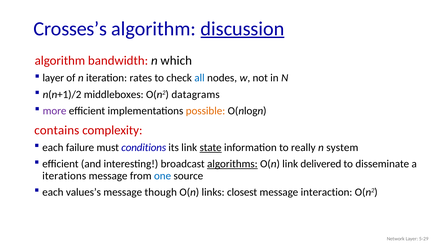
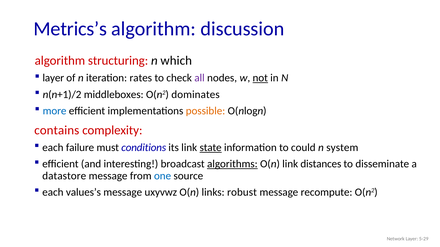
Crosses’s: Crosses’s -> Metrics’s (70, 29)
discussion underline: present -> none (242, 29)
bandwidth: bandwidth -> structuring (118, 61)
all colour: blue -> purple (200, 78)
not underline: none -> present (260, 78)
datagrams: datagrams -> dominates (196, 95)
more colour: purple -> blue (55, 111)
really: really -> could (303, 148)
delivered: delivered -> distances (321, 164)
iterations: iterations -> datastore (64, 176)
though: though -> uxyvwz (161, 193)
closest: closest -> robust (242, 193)
interaction: interaction -> recompute (327, 193)
